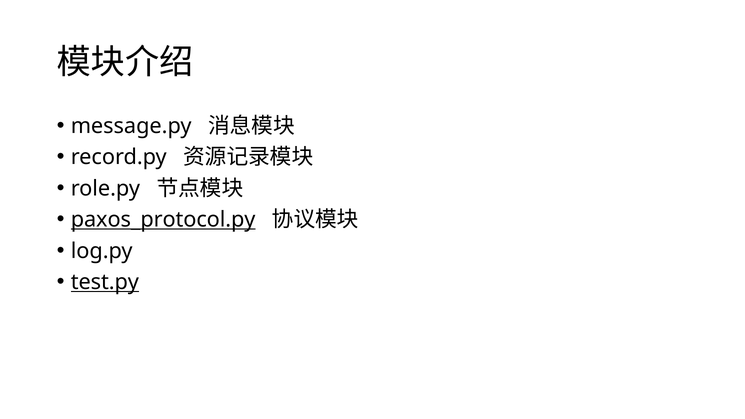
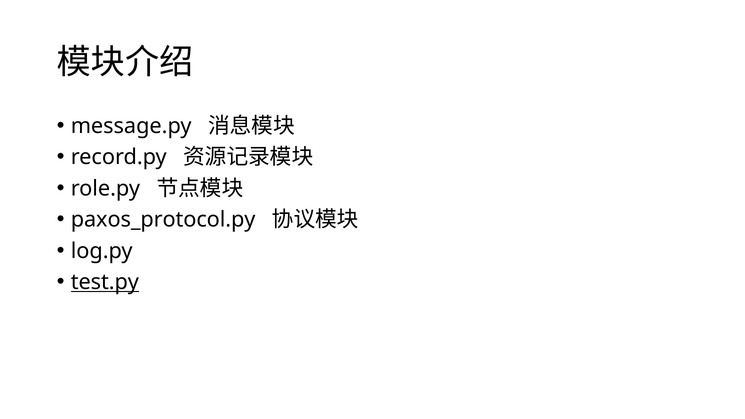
paxos_protocol.py underline: present -> none (163, 220)
